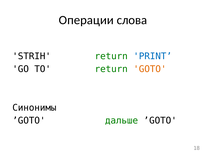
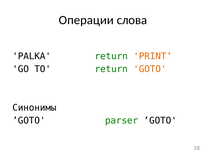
STRIH: STRIH -> PALKA (32, 56)
PRINT colour: blue -> orange (153, 56)
дальше: дальше -> parser (122, 120)
